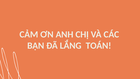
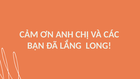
TOÁN: TOÁN -> LONG (98, 46)
